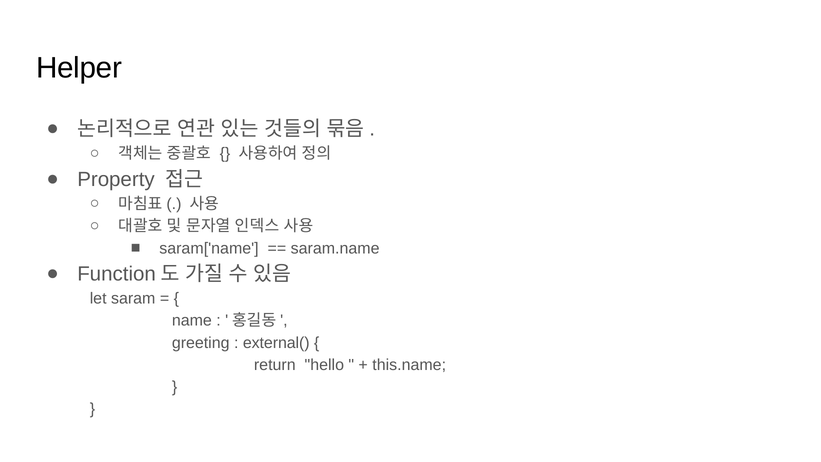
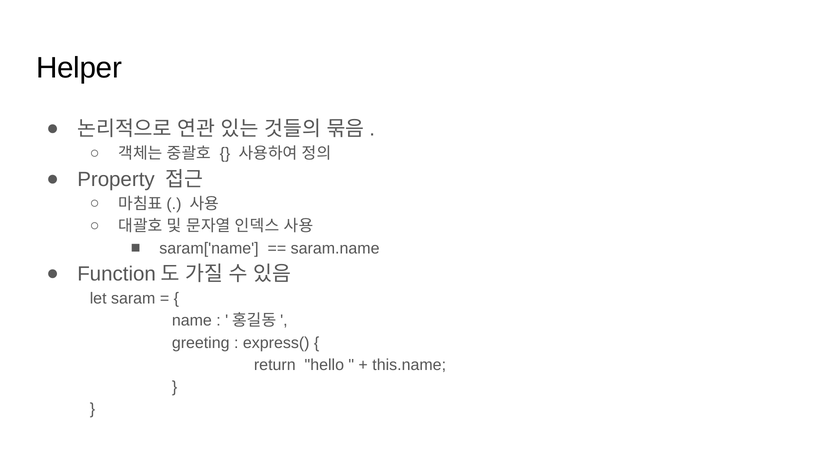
external(: external( -> express( (276, 343)
